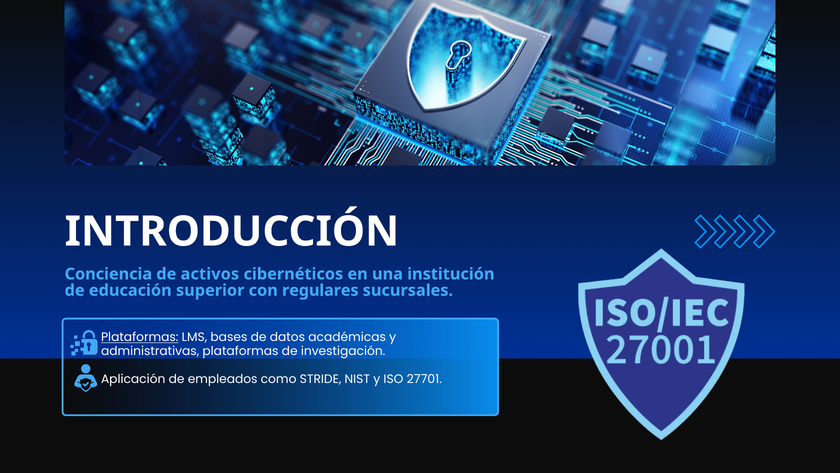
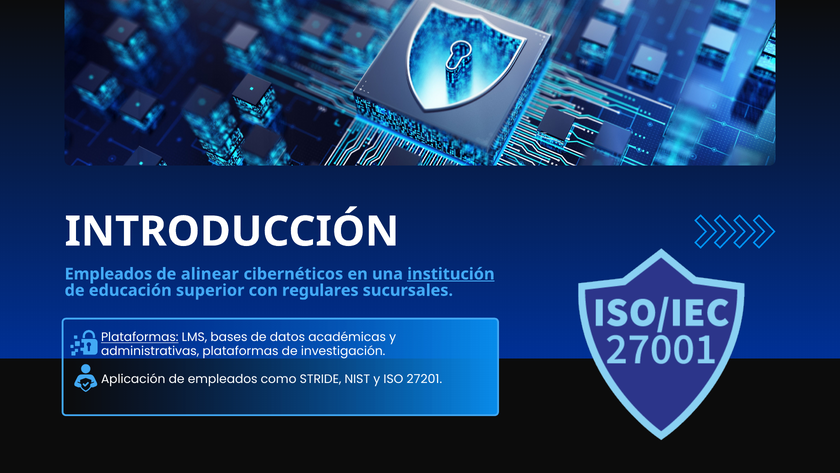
Conciencia: Conciencia -> Empleados (108, 274)
activos: activos -> alinear (210, 274)
institución underline: none -> present (451, 274)
27701: 27701 -> 27201 (424, 379)
